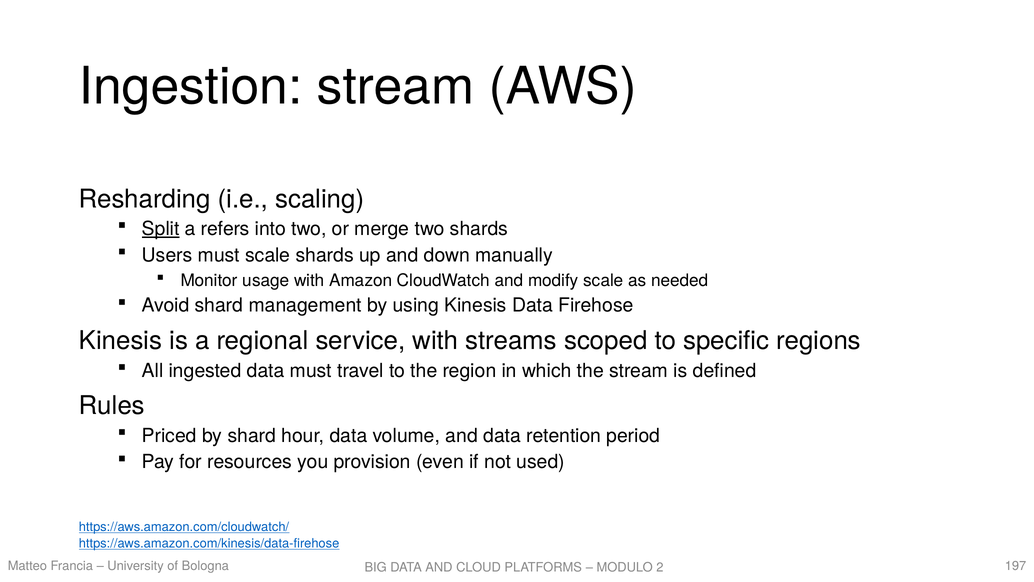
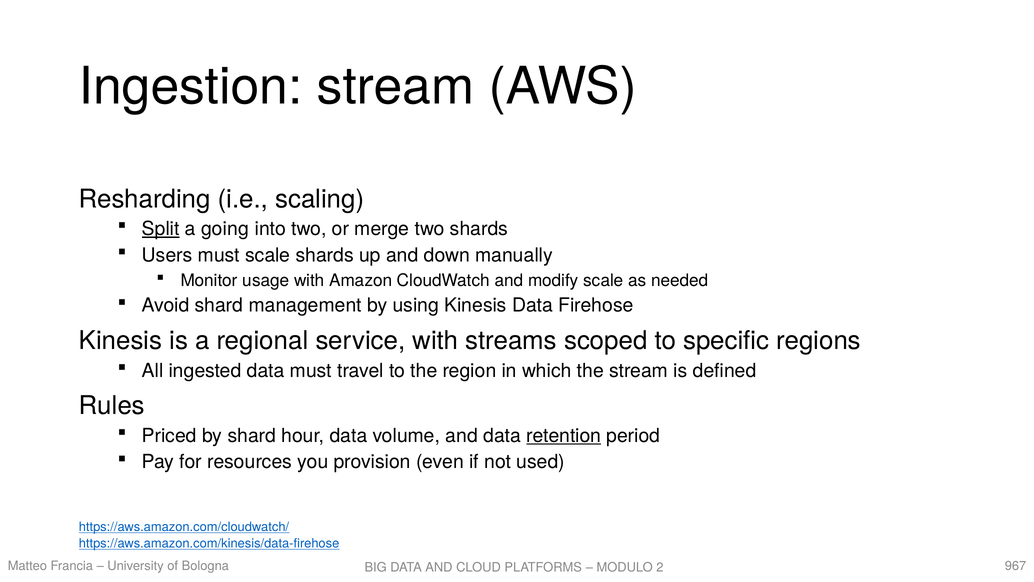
refers: refers -> going (225, 229)
retention underline: none -> present (564, 435)
197: 197 -> 967 (1016, 566)
